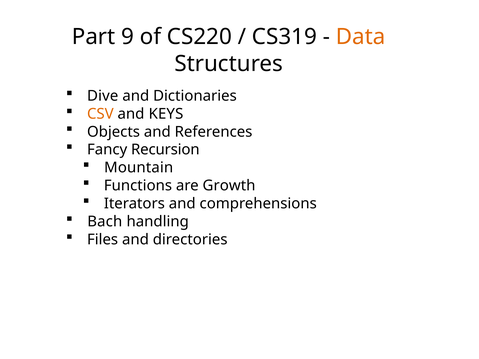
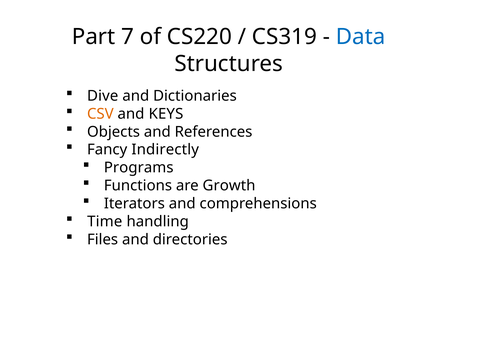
9: 9 -> 7 (128, 37)
Data colour: orange -> blue (361, 37)
Recursion: Recursion -> Indirectly (165, 150)
Mountain: Mountain -> Programs (139, 168)
Bach: Bach -> Time (105, 222)
